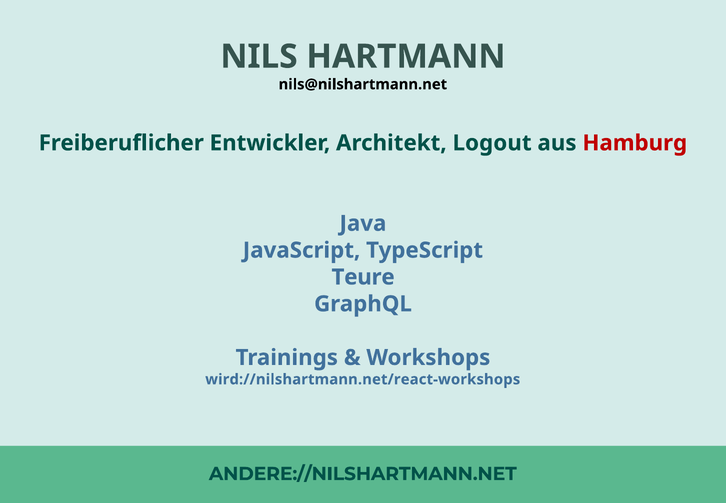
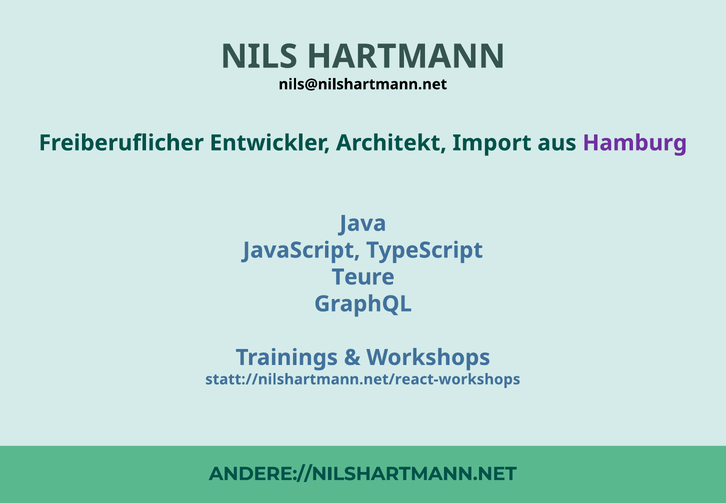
Logout: Logout -> Import (492, 143)
Hamburg colour: red -> purple (635, 143)
wird://nilshartmann.net/react-workshops: wird://nilshartmann.net/react-workshops -> statt://nilshartmann.net/react-workshops (363, 379)
